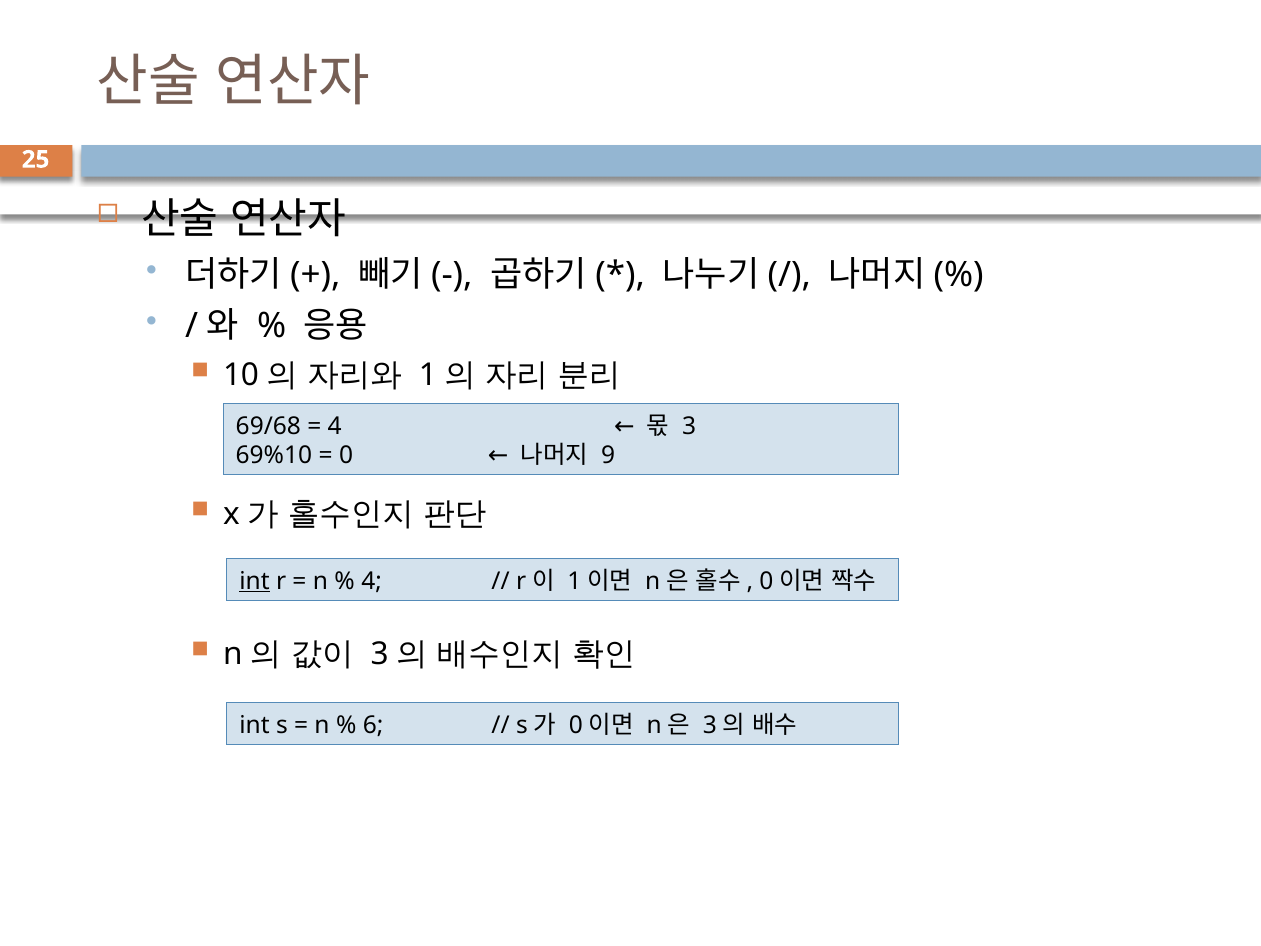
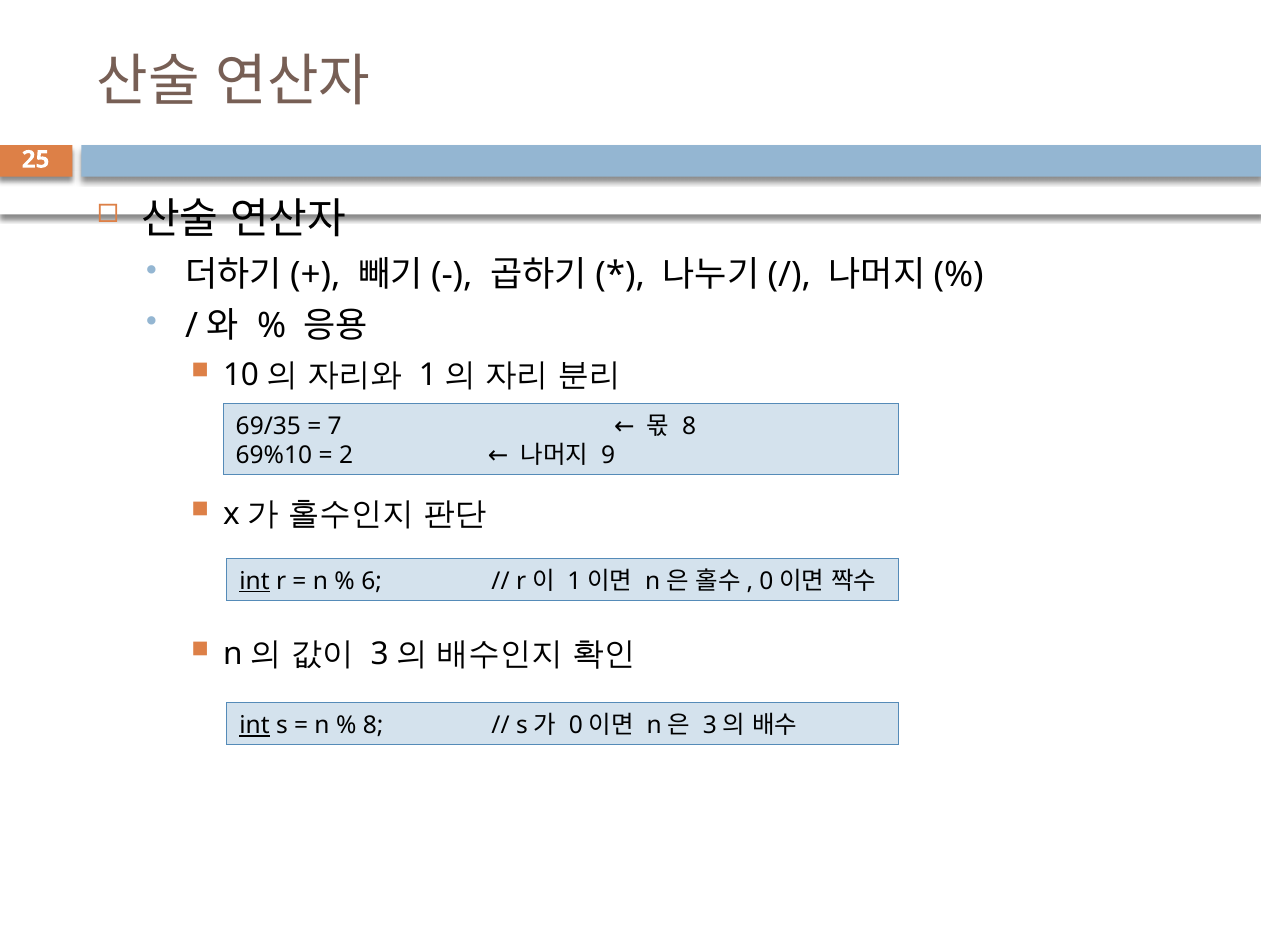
69/68: 69/68 -> 69/35 (268, 426)
4: 4 -> 7 (335, 426)
3: 3 -> 8 (689, 426)
0: 0 -> 2 (346, 455)
4: 4 -> 6 (372, 581)
int underline: none -> present (254, 725)
6: 6 -> 8 (373, 725)
